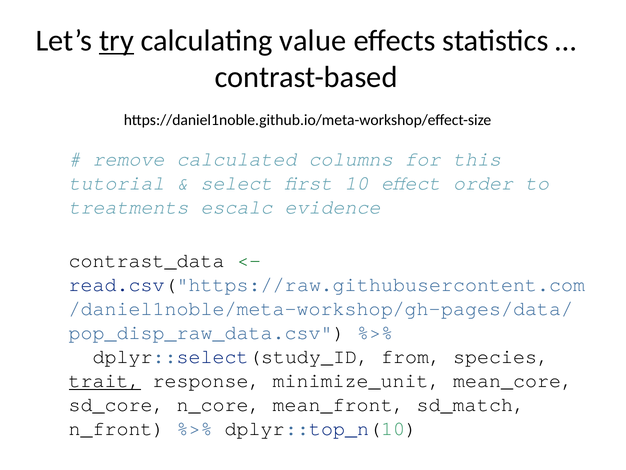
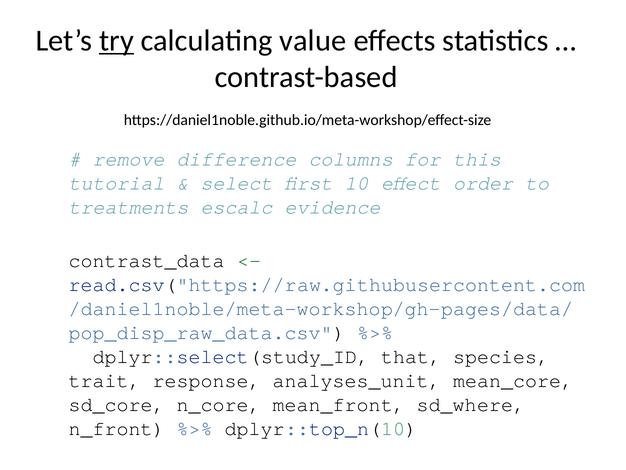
calculated: calculated -> difference (237, 159)
from: from -> that (411, 356)
trait underline: present -> none (105, 380)
minimize_unit: minimize_unit -> analyses_unit (357, 380)
sd_match: sd_match -> sd_where (471, 404)
